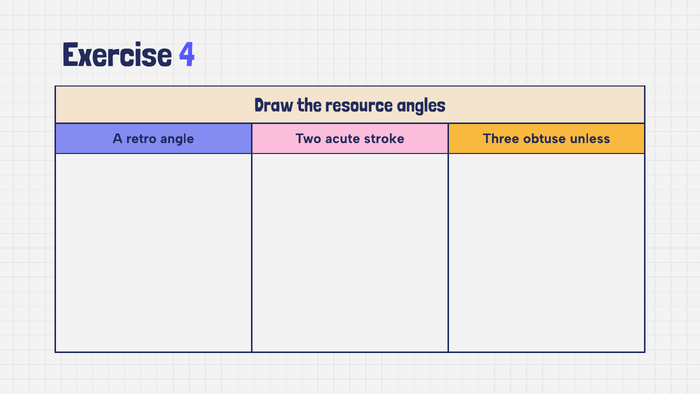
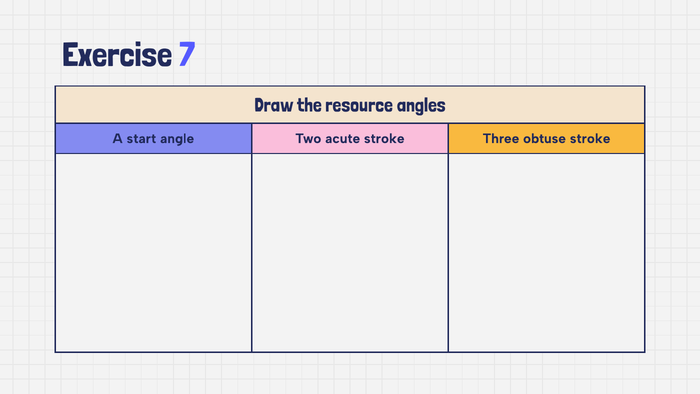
4: 4 -> 7 (187, 55)
retro: retro -> start (141, 139)
obtuse unless: unless -> stroke (590, 139)
